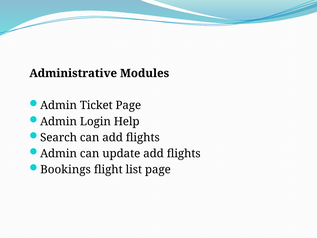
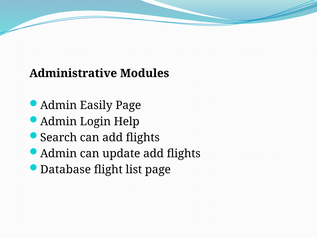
Ticket: Ticket -> Easily (96, 105)
Bookings: Bookings -> Database (66, 170)
